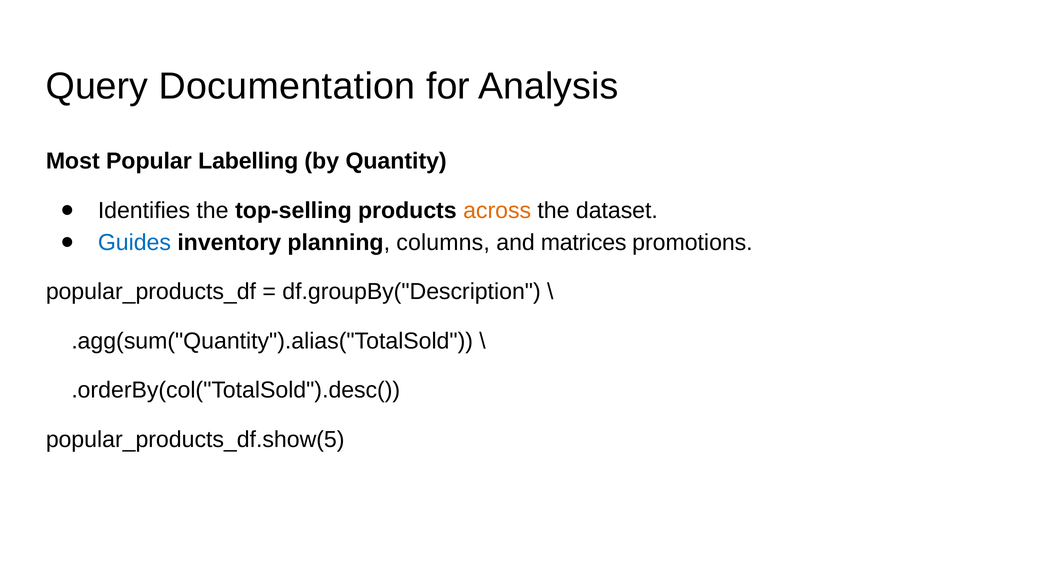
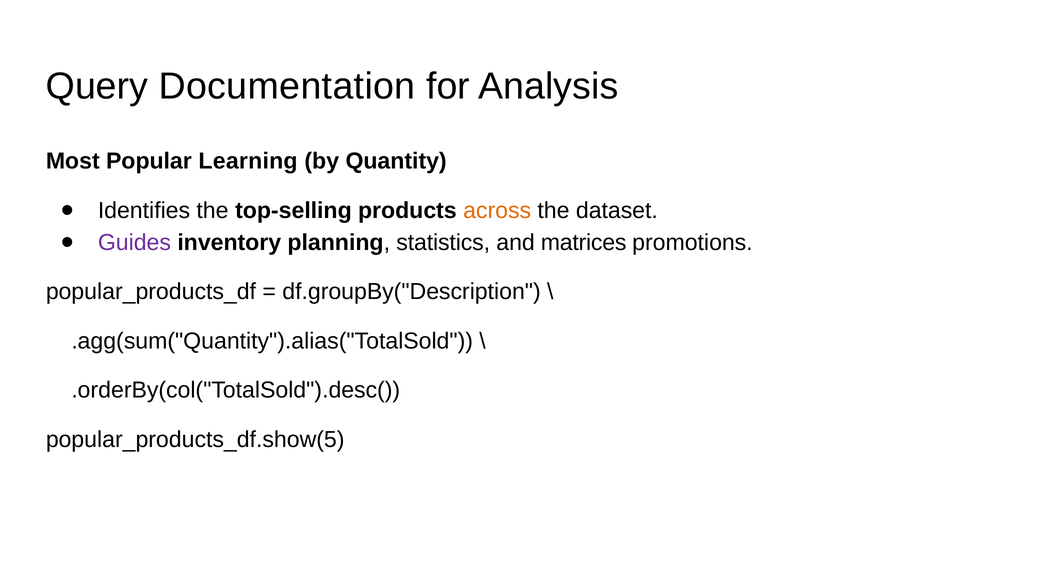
Labelling: Labelling -> Learning (248, 161)
Guides colour: blue -> purple (134, 242)
columns: columns -> statistics (443, 242)
